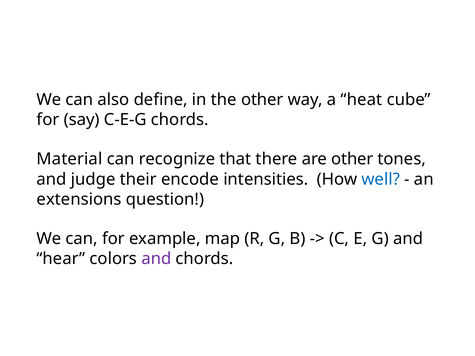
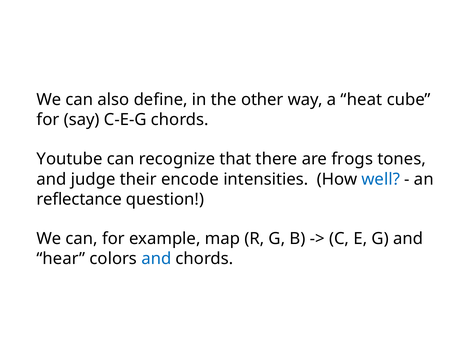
Material: Material -> Youtube (70, 159)
are other: other -> frogs (352, 159)
extensions: extensions -> reflectance (79, 199)
and colour: purple -> blue (156, 259)
